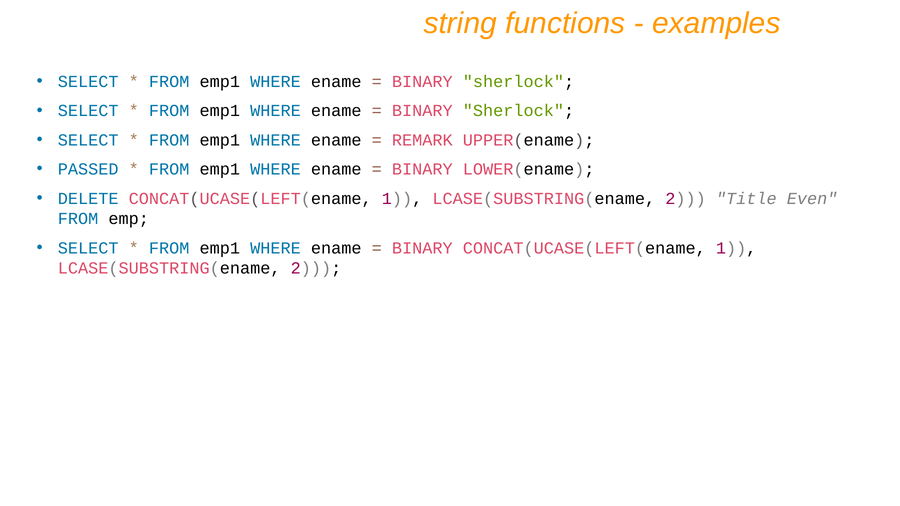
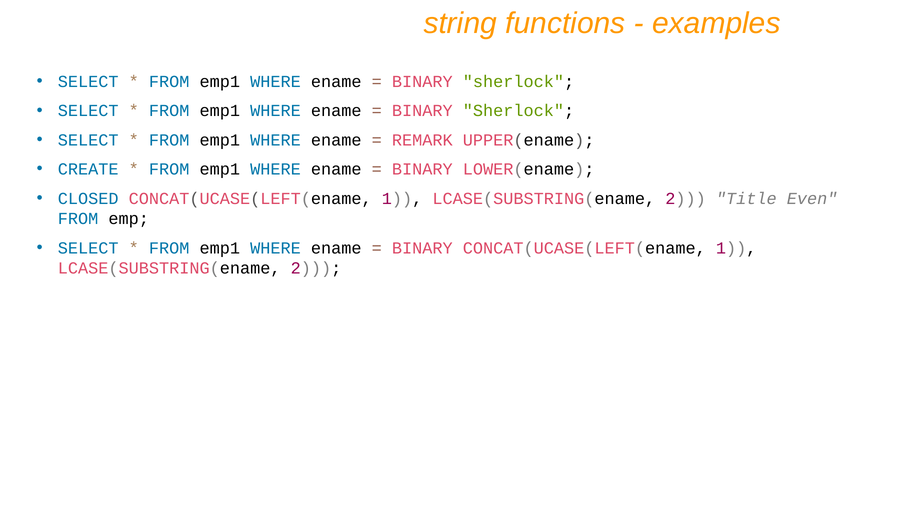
PASSED: PASSED -> CREATE (88, 169)
DELETE: DELETE -> CLOSED (88, 199)
